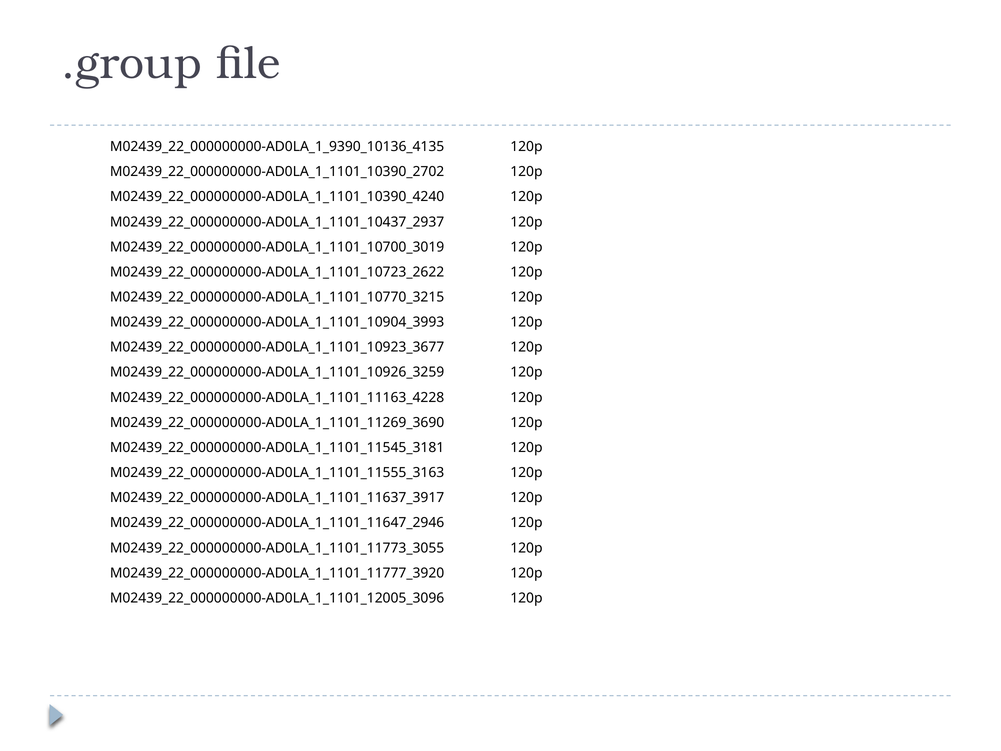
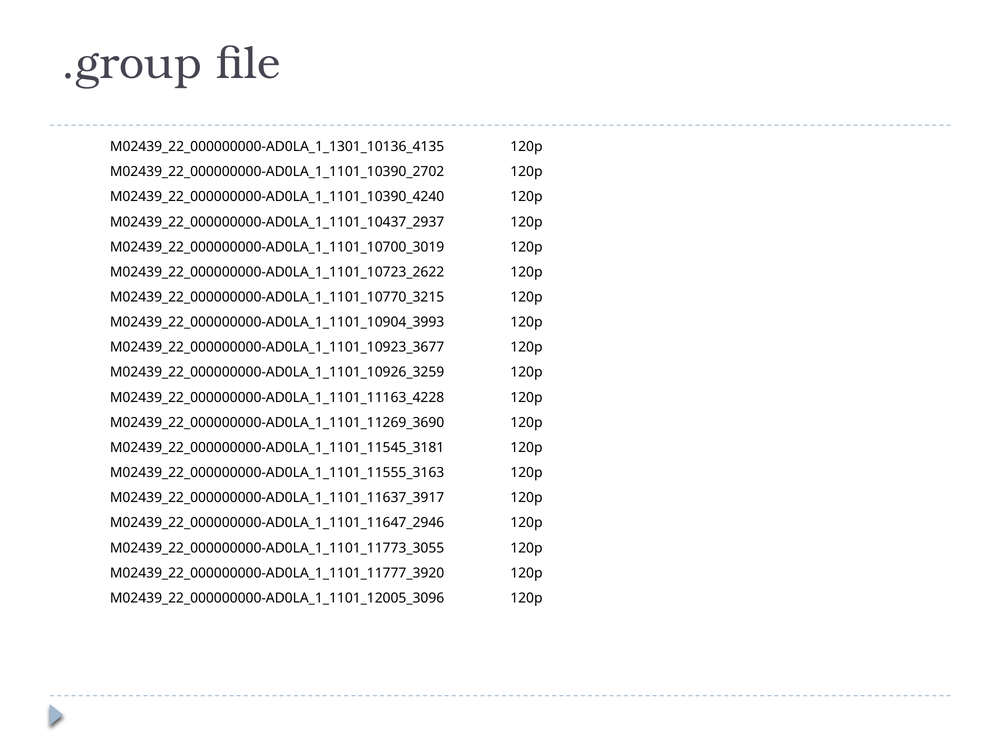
M02439_22_000000000-AD0LA_1_9390_10136_4135: M02439_22_000000000-AD0LA_1_9390_10136_4135 -> M02439_22_000000000-AD0LA_1_1301_10136_4135 (277, 147)
